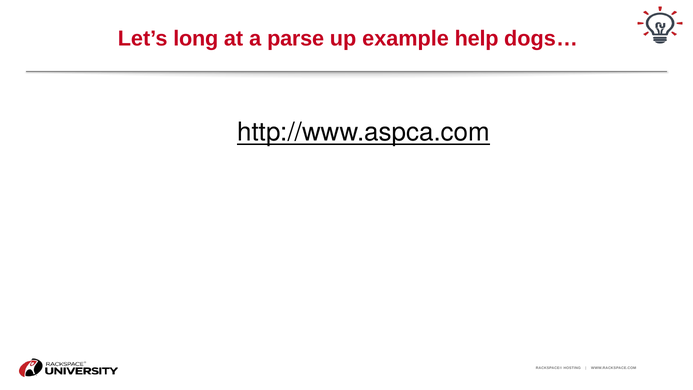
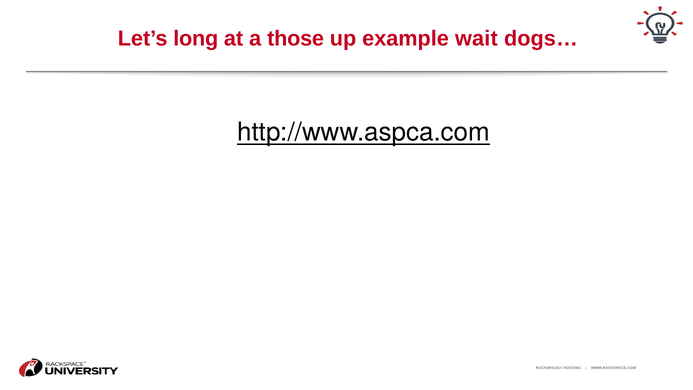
parse: parse -> those (296, 39)
help: help -> wait (476, 39)
